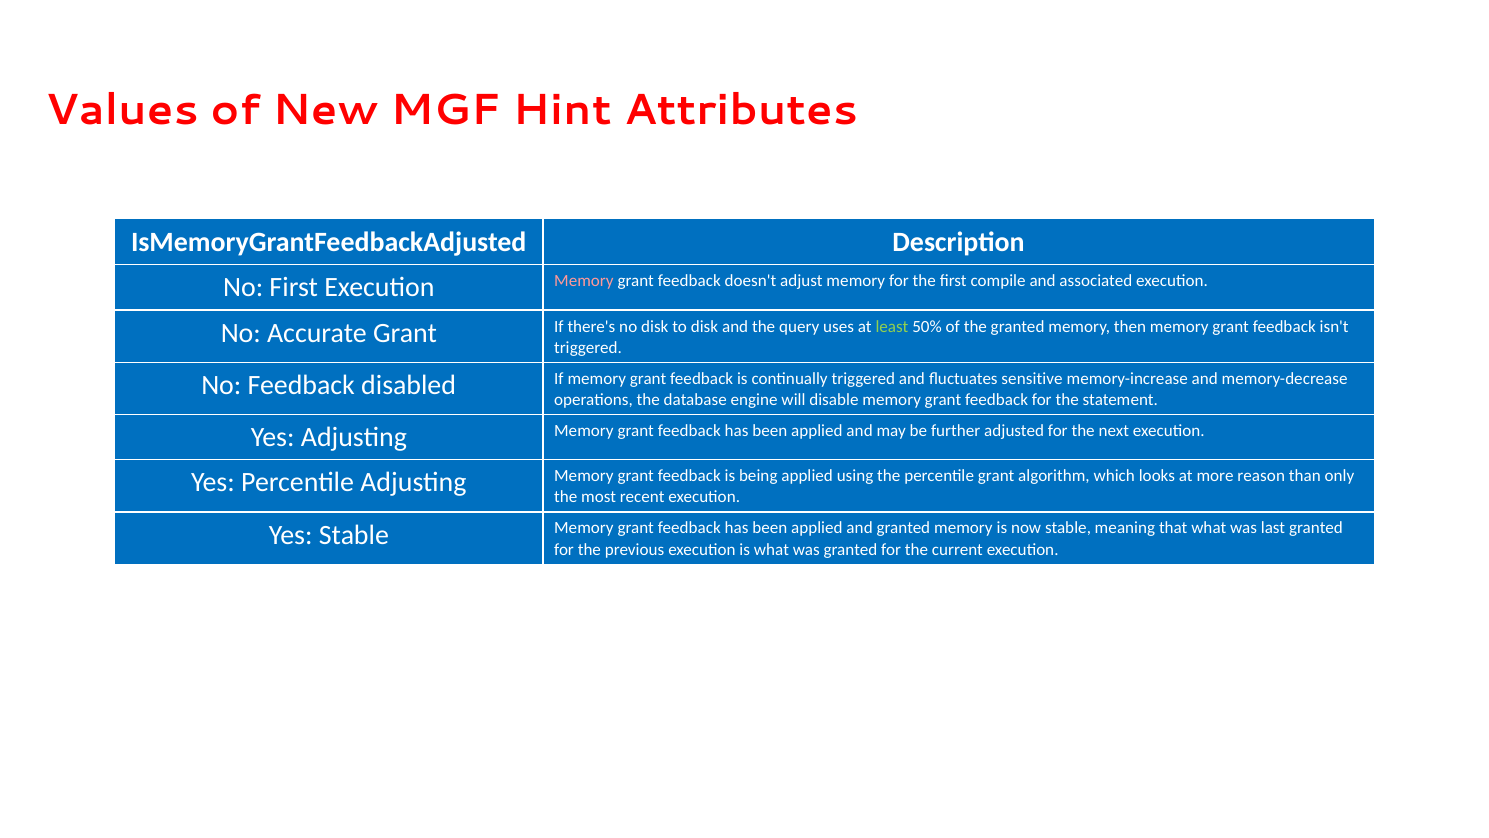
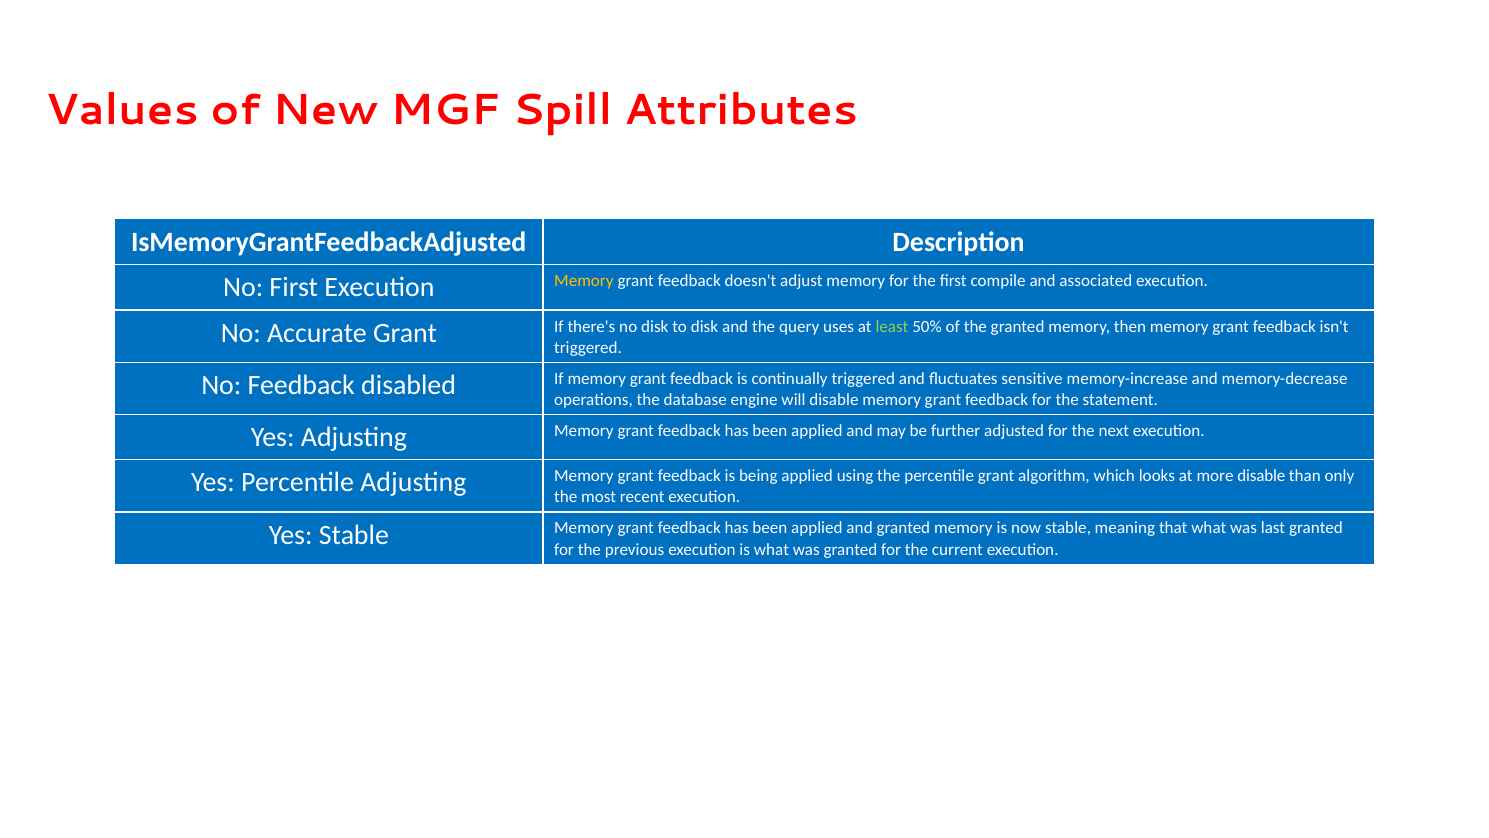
Hint: Hint -> Spill (562, 110)
Memory colour: pink -> yellow (584, 281)
more reason: reason -> disable (1261, 476)
